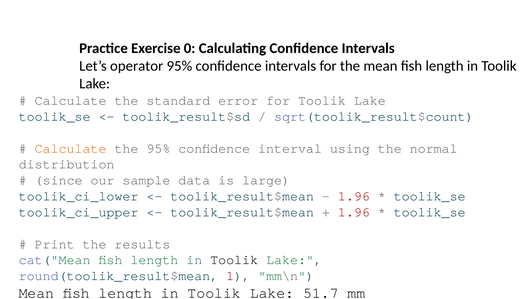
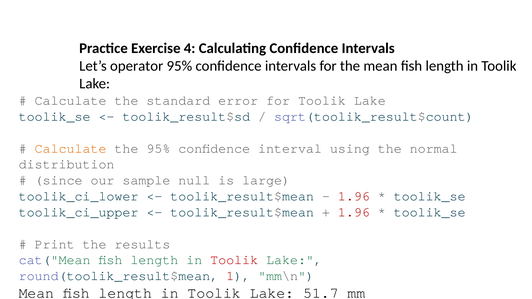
0: 0 -> 4 (190, 48)
sample data: data -> null (194, 180)
Toolik colour: black -> red (234, 260)
